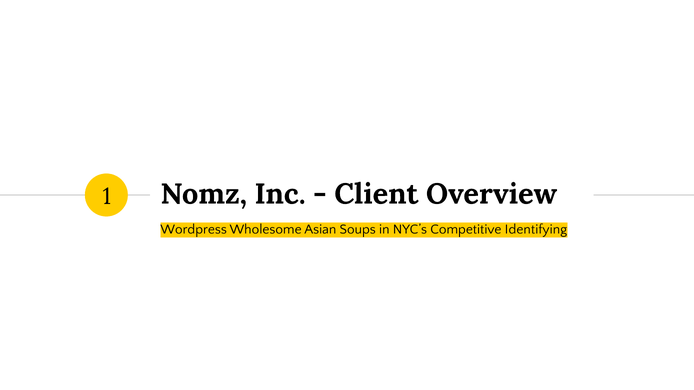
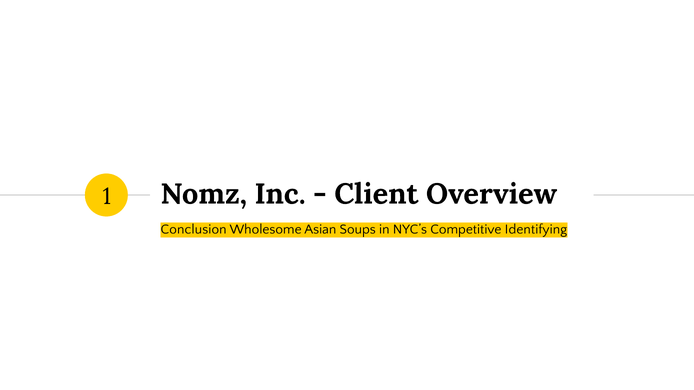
Wordpress: Wordpress -> Conclusion (194, 230)
